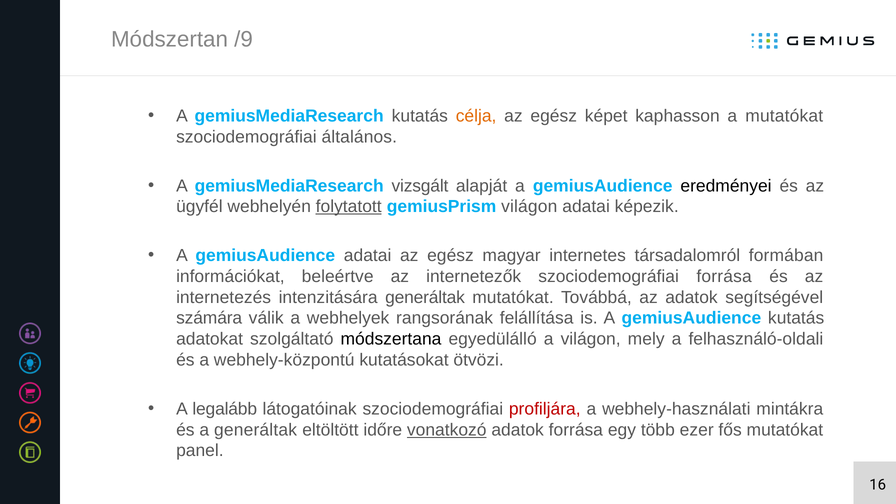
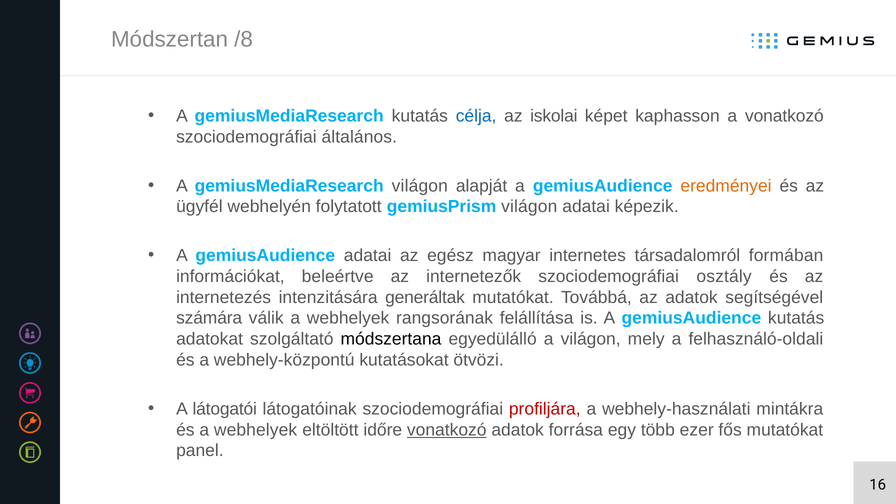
/9: /9 -> /8 (244, 39)
célja colour: orange -> blue (476, 116)
egész: egész -> iskolai (554, 116)
a mutatókat: mutatókat -> vonatkozó (784, 116)
gemiusMediaResearch vizsgált: vizsgált -> világon (420, 186)
eredményei colour: black -> orange (726, 186)
folytatott underline: present -> none (349, 207)
szociodemográfiai forrása: forrása -> osztály (724, 276)
legalább: legalább -> látogatói (225, 409)
és a generáltak: generáltak -> webhelyek (256, 430)
